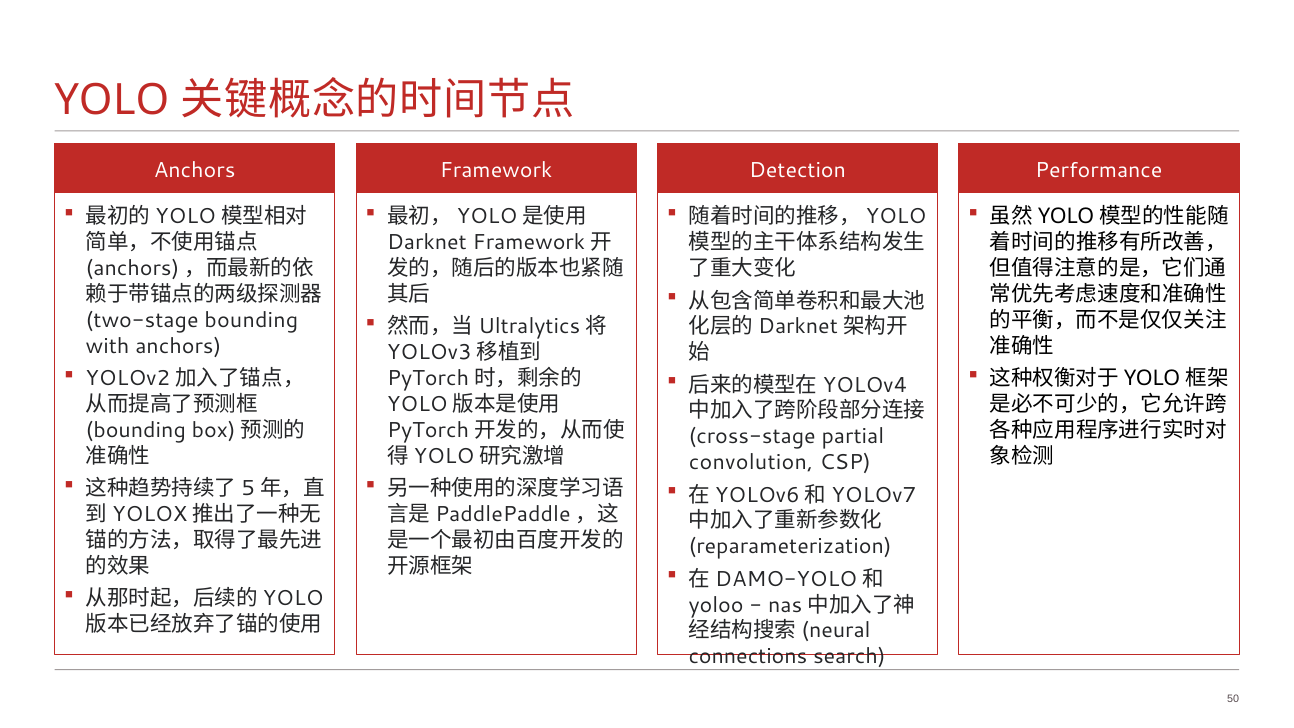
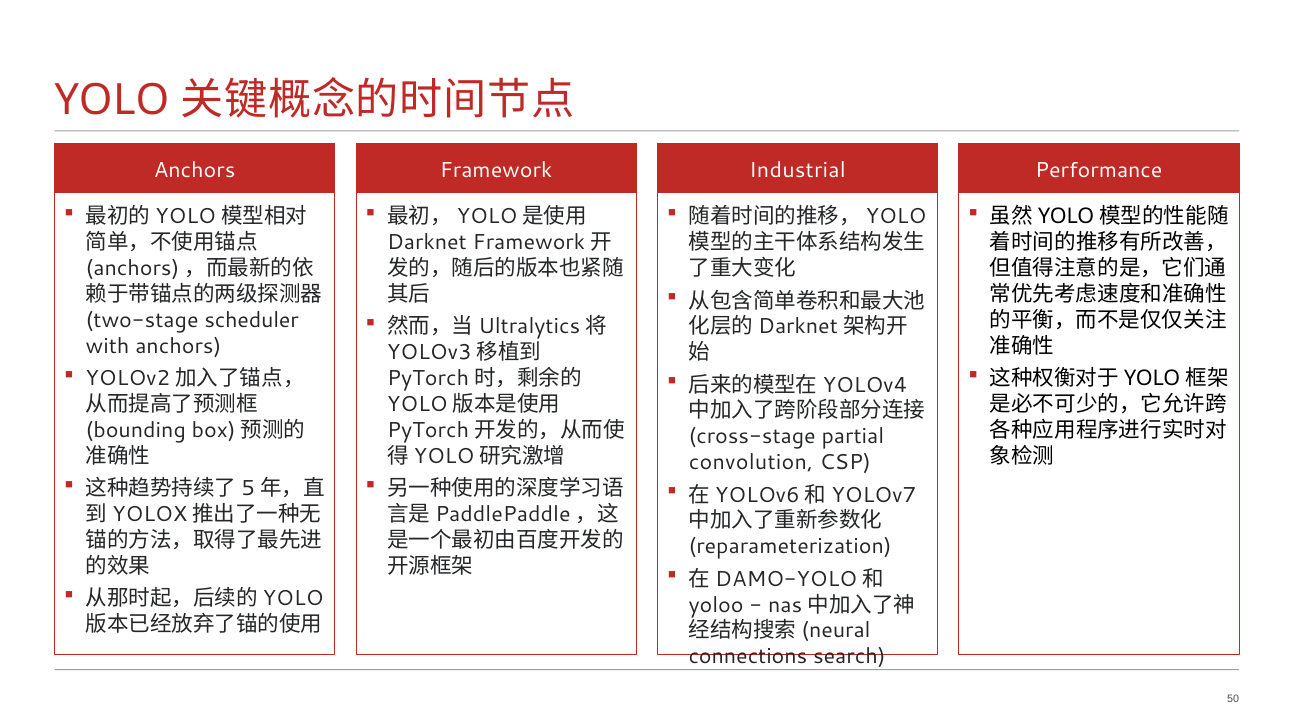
Detection: Detection -> Industrial (797, 170)
bounding: bounding -> scheduler (252, 320)
